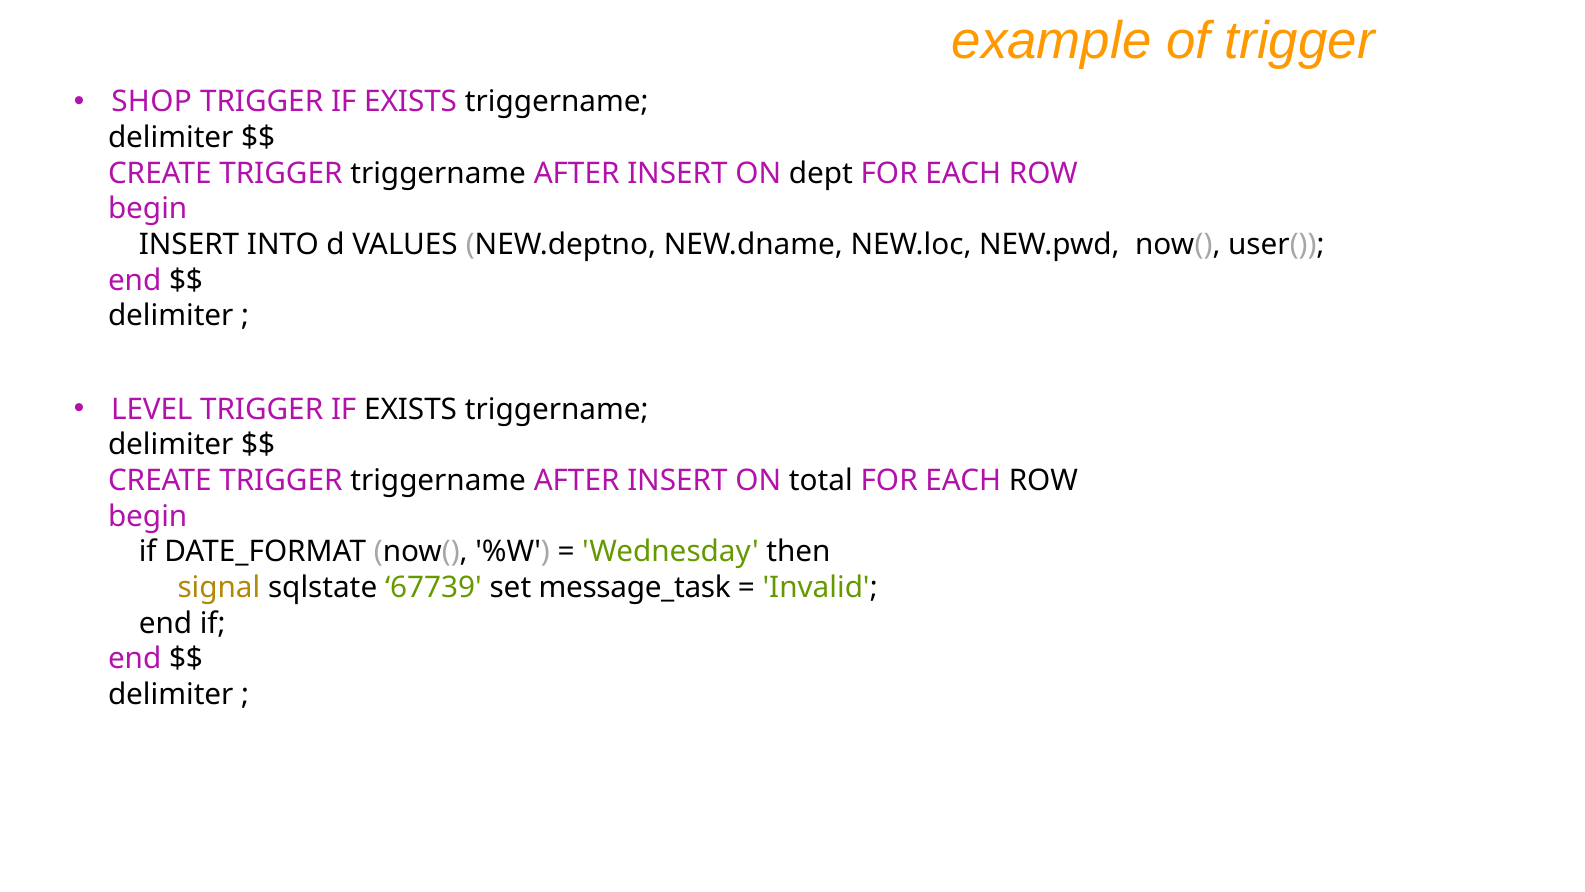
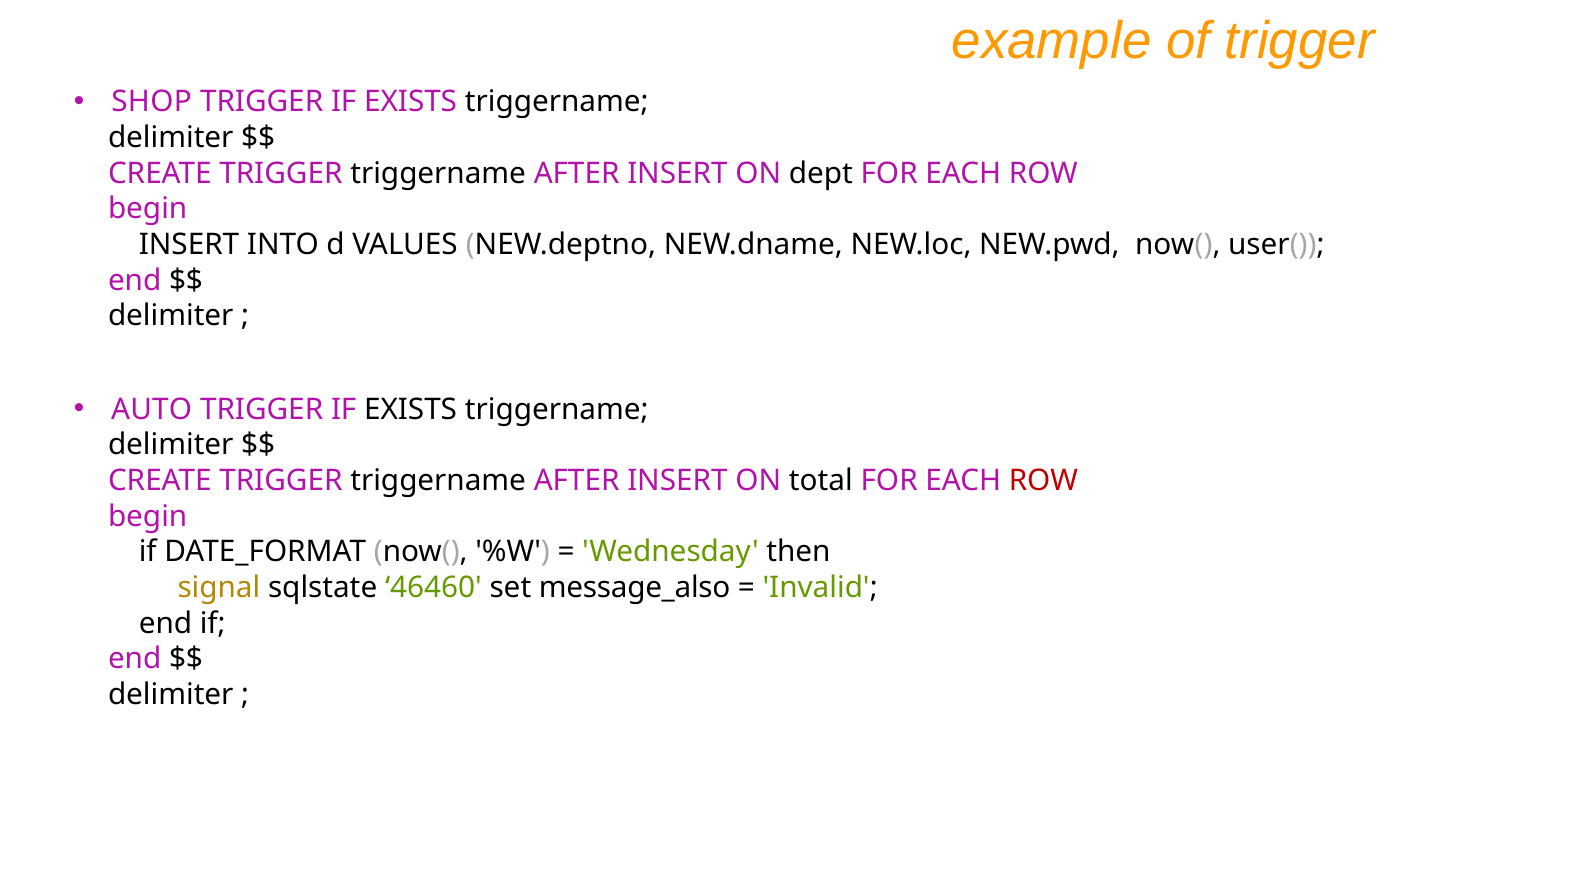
LEVEL: LEVEL -> AUTO (152, 409)
ROW colour: black -> red (1043, 480)
67739: 67739 -> 46460 (433, 587)
message_task: message_task -> message_also (635, 587)
